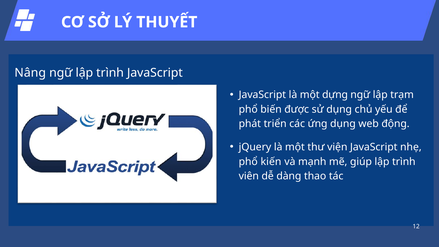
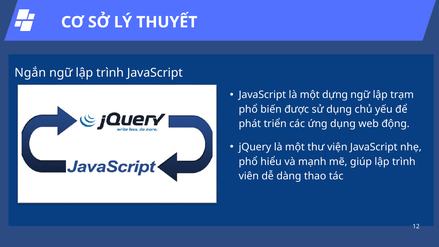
Nâng: Nâng -> Ngắn (30, 73)
kiến: kiến -> hiểu (271, 162)
